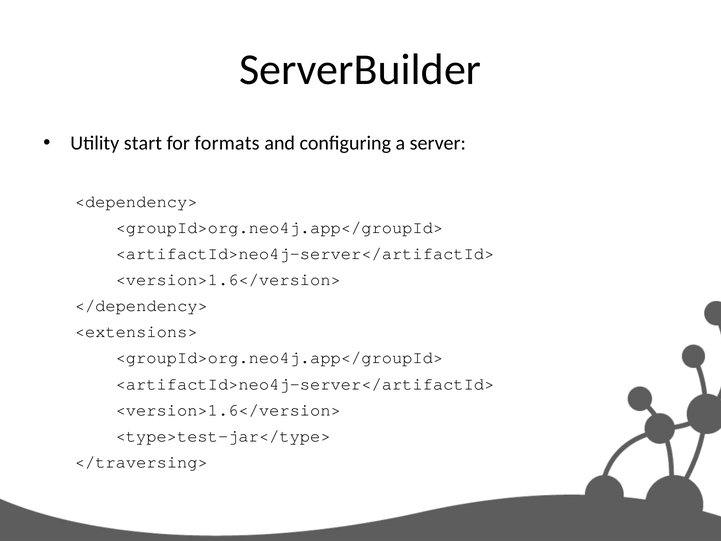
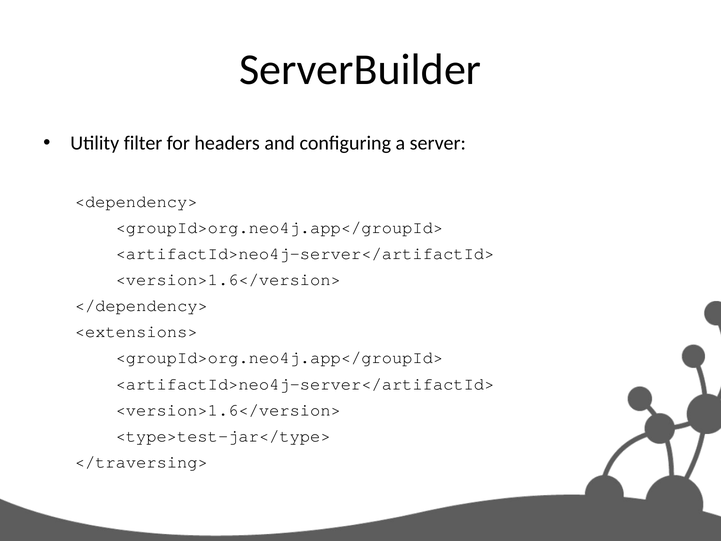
start: start -> filter (143, 143)
formats: formats -> headers (227, 143)
